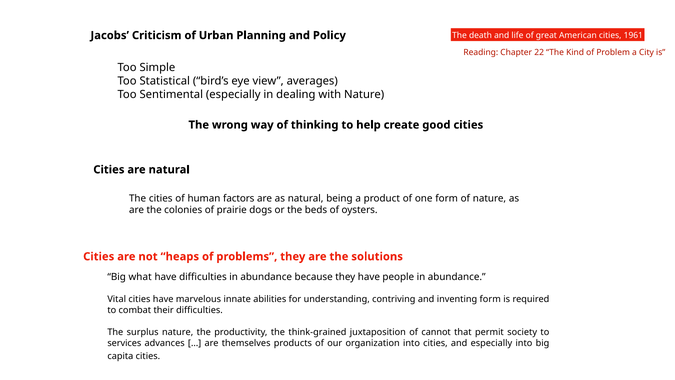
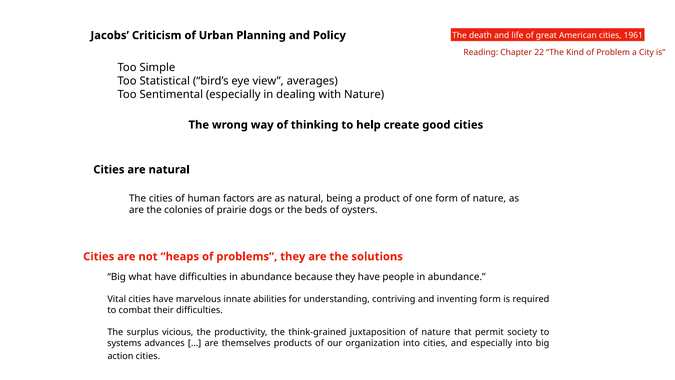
surplus nature: nature -> vicious (178, 332)
juxtaposition of cannot: cannot -> nature (436, 332)
services: services -> systems (124, 343)
capita: capita -> action (120, 356)
